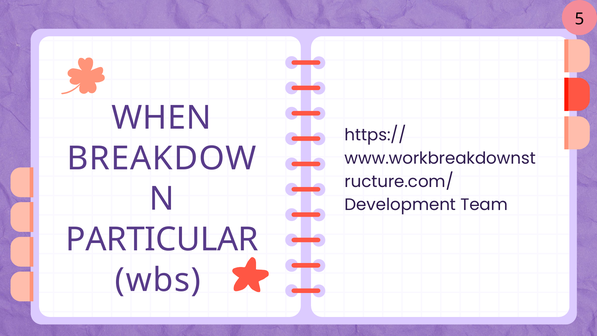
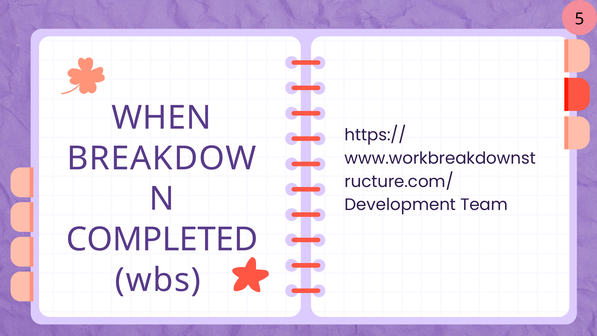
PARTICULAR: PARTICULAR -> COMPLETED (162, 240)
